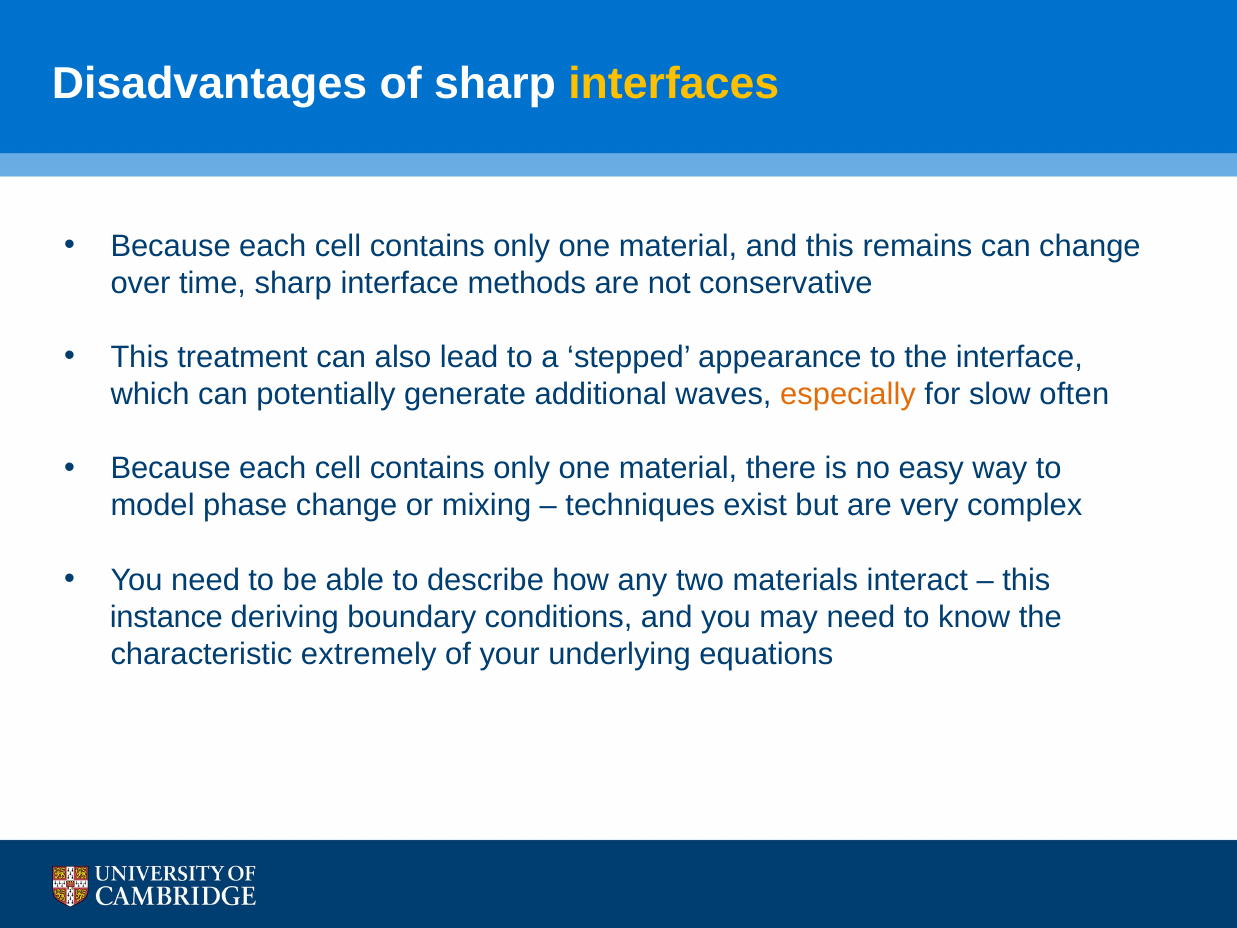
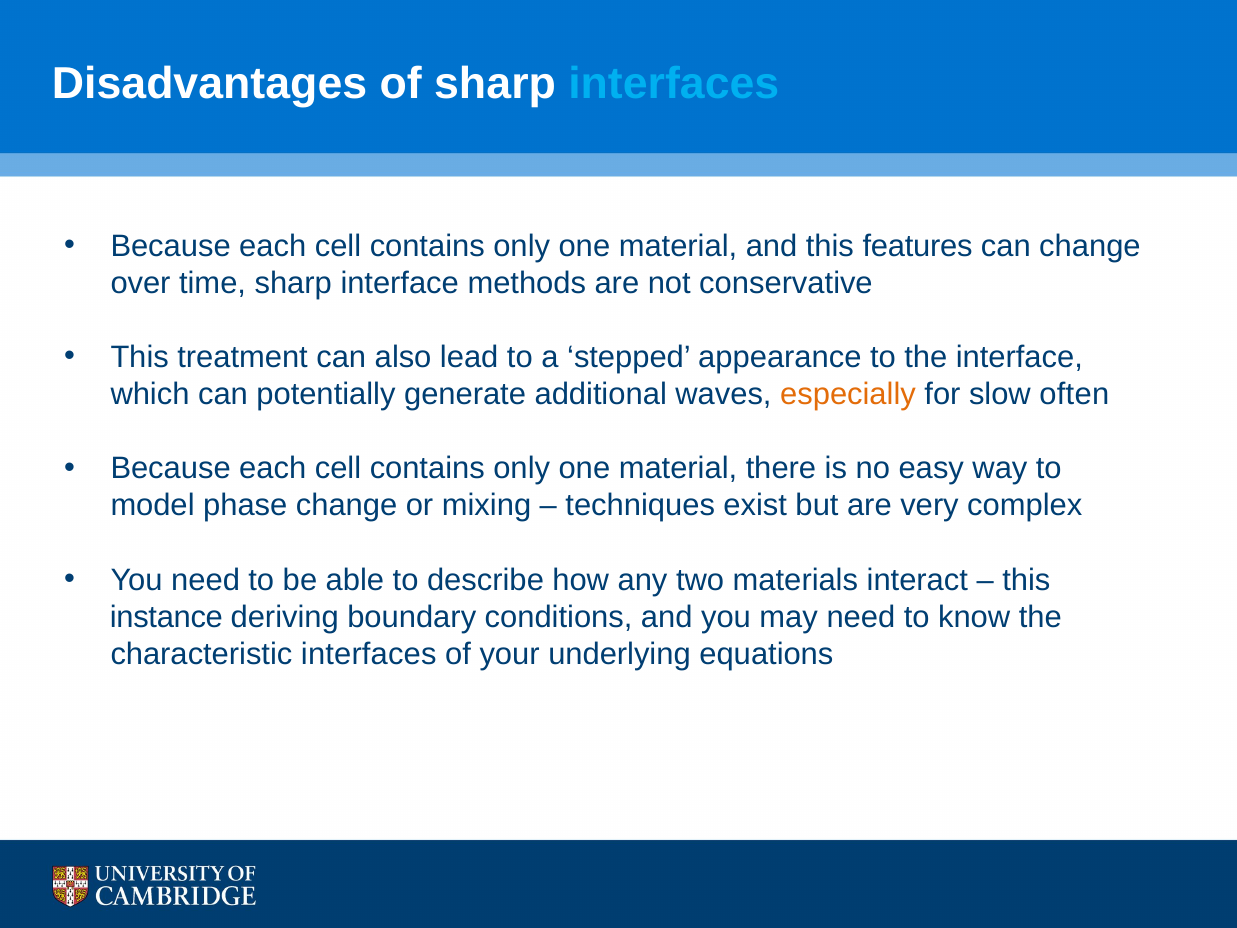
interfaces colour: yellow -> light blue (674, 84)
remains: remains -> features (918, 246)
characteristic extremely: extremely -> interfaces (369, 654)
